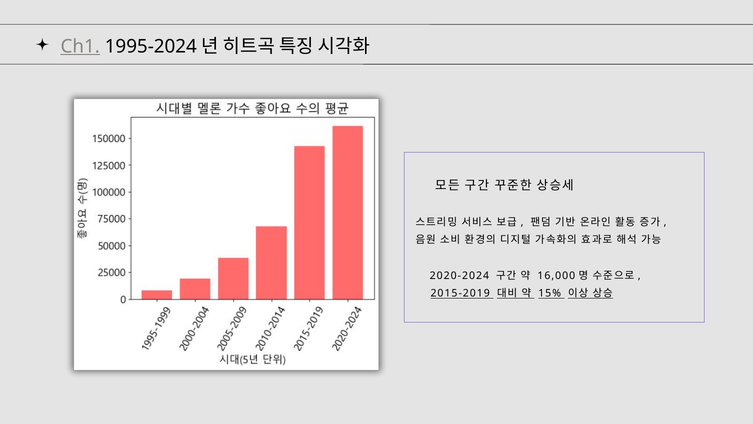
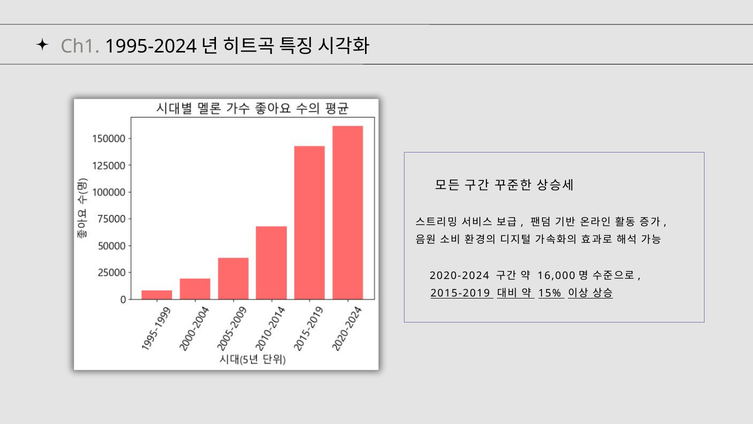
Ch1 underline: present -> none (80, 46)
